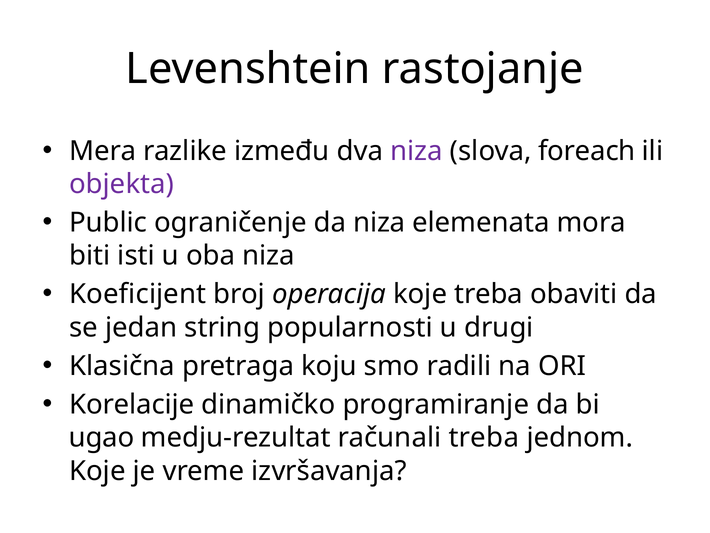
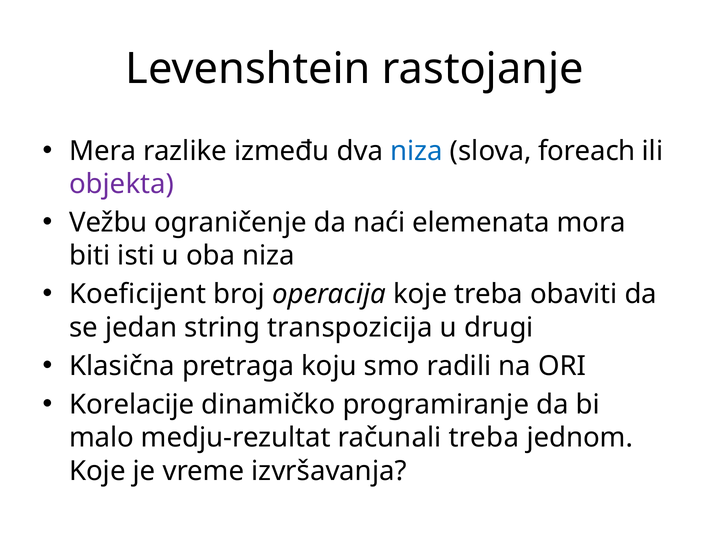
niza colour: purple -> blue (417, 151)
Public: Public -> Vežbu (108, 222)
da niza: niza -> naći (379, 222)
popularnosti: popularnosti -> transpozicija (350, 327)
ugao: ugao -> malo (102, 437)
